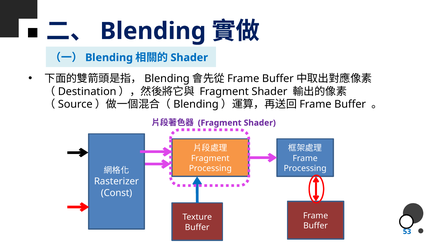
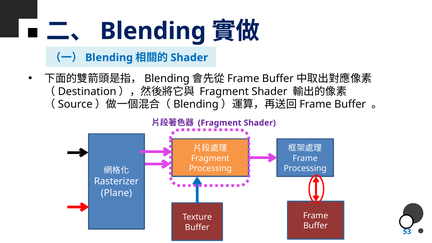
Const: Const -> Plane (116, 193)
